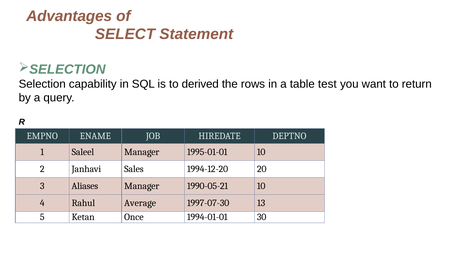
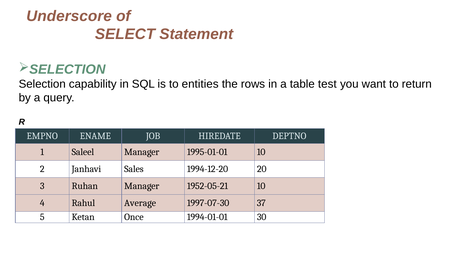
Advantages: Advantages -> Underscore (69, 16)
derived: derived -> entities (200, 84)
Aliases: Aliases -> Ruhan (85, 186)
1990-05-21: 1990-05-21 -> 1952-05-21 (208, 186)
13: 13 -> 37 (261, 203)
